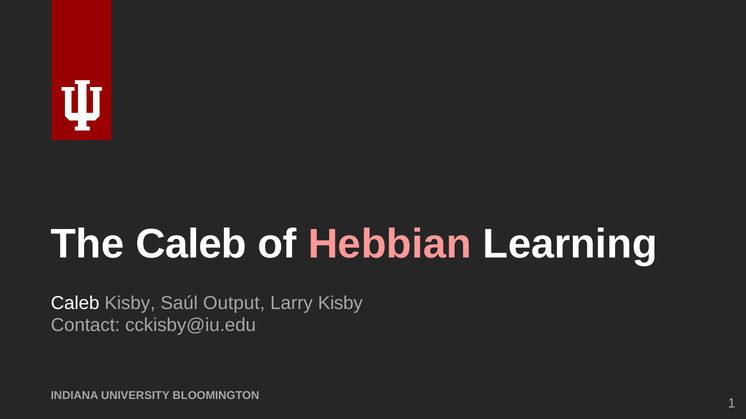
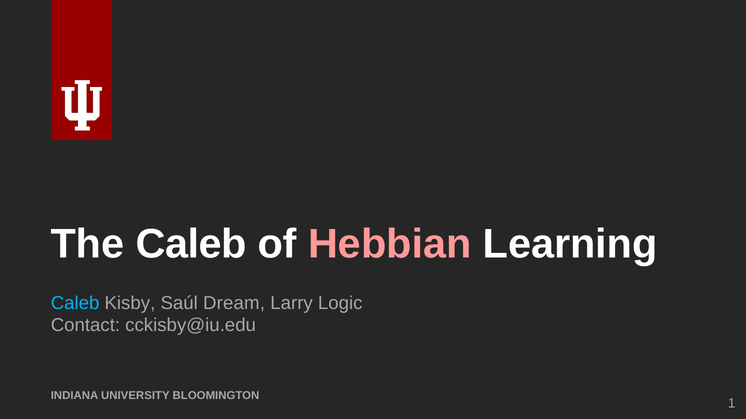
Caleb colour: white -> light blue (75, 303)
Output: Output -> Dream (234, 303)
Larry Kisby: Kisby -> Logic (340, 303)
